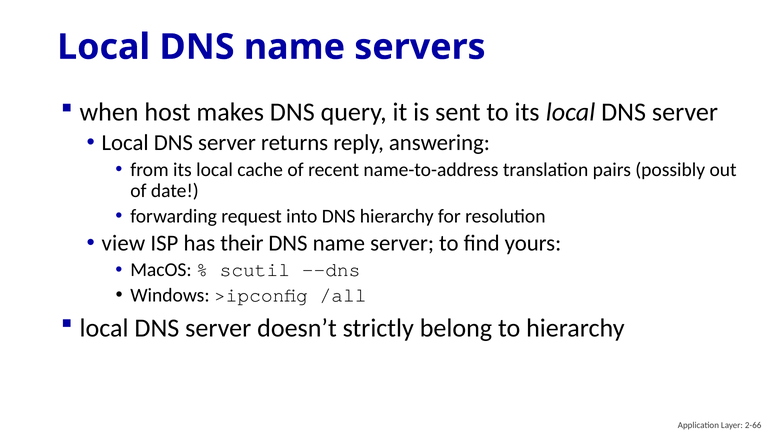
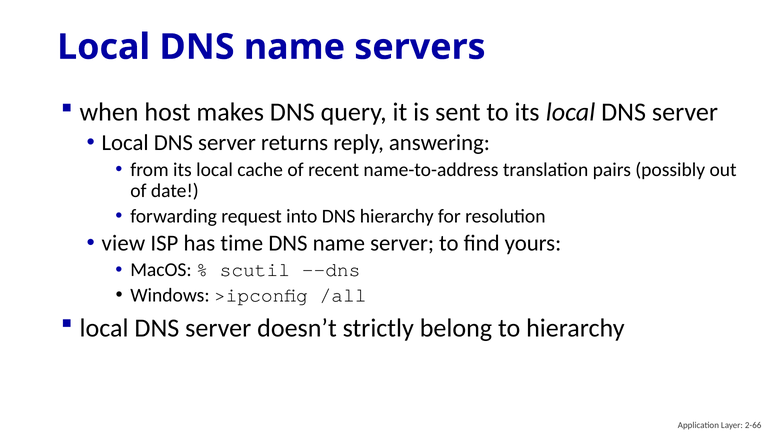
their: their -> time (242, 243)
